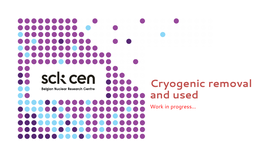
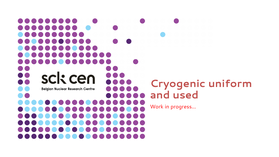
removal: removal -> uniform (230, 84)
